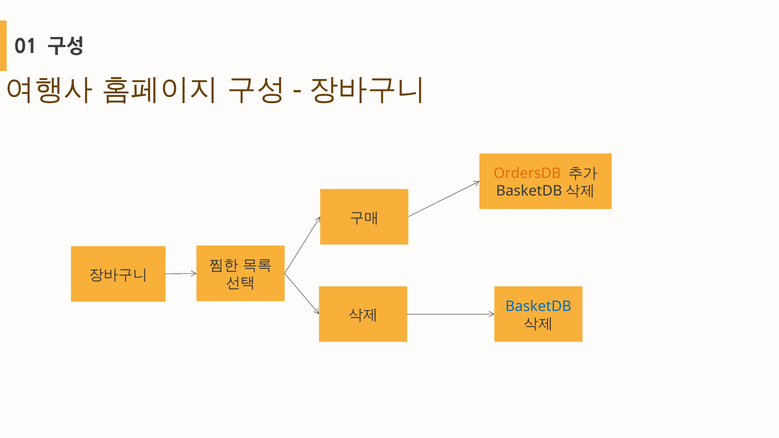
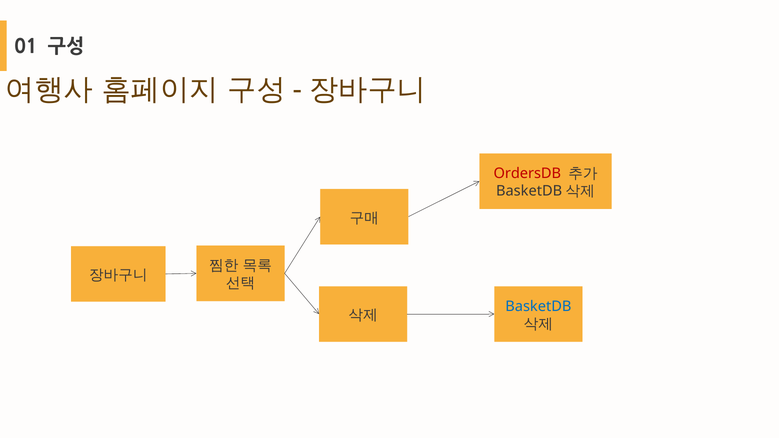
OrdersDB colour: orange -> red (527, 174)
